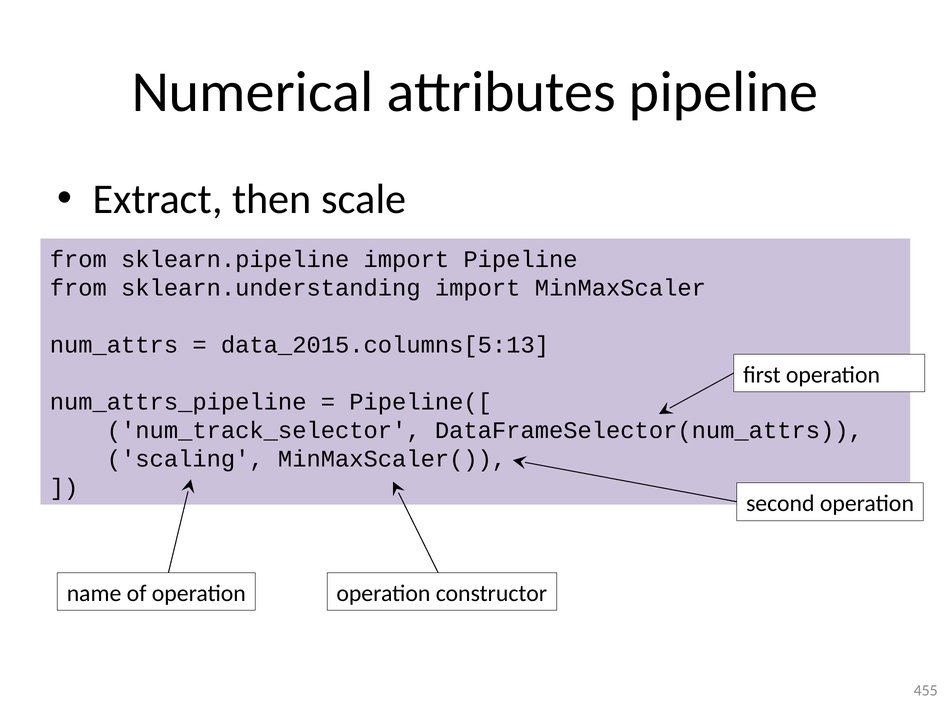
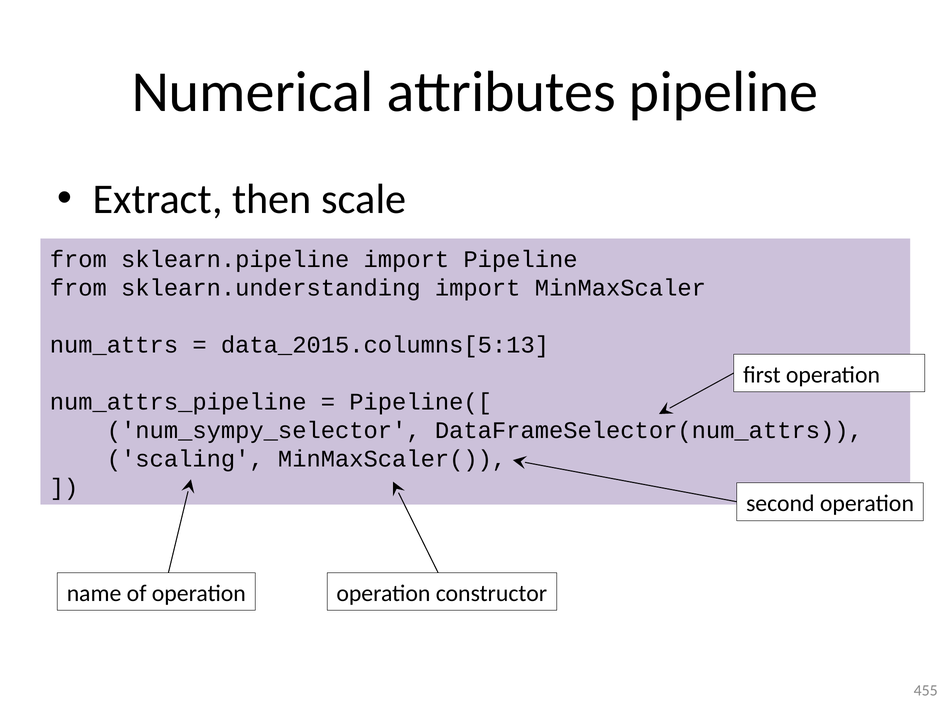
num_track_selector: num_track_selector -> num_sympy_selector (264, 430)
